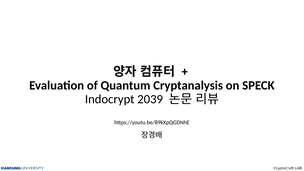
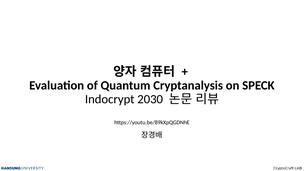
2039: 2039 -> 2030 (150, 99)
